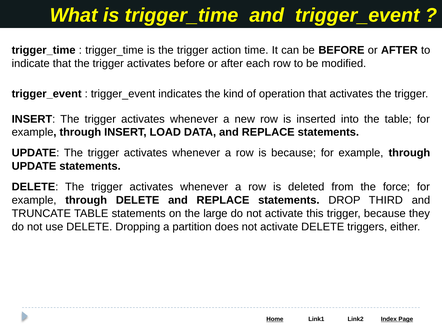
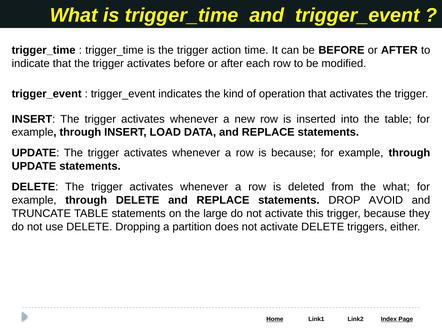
the force: force -> what (396, 187)
THIRD: THIRD -> AVOID (386, 200)
